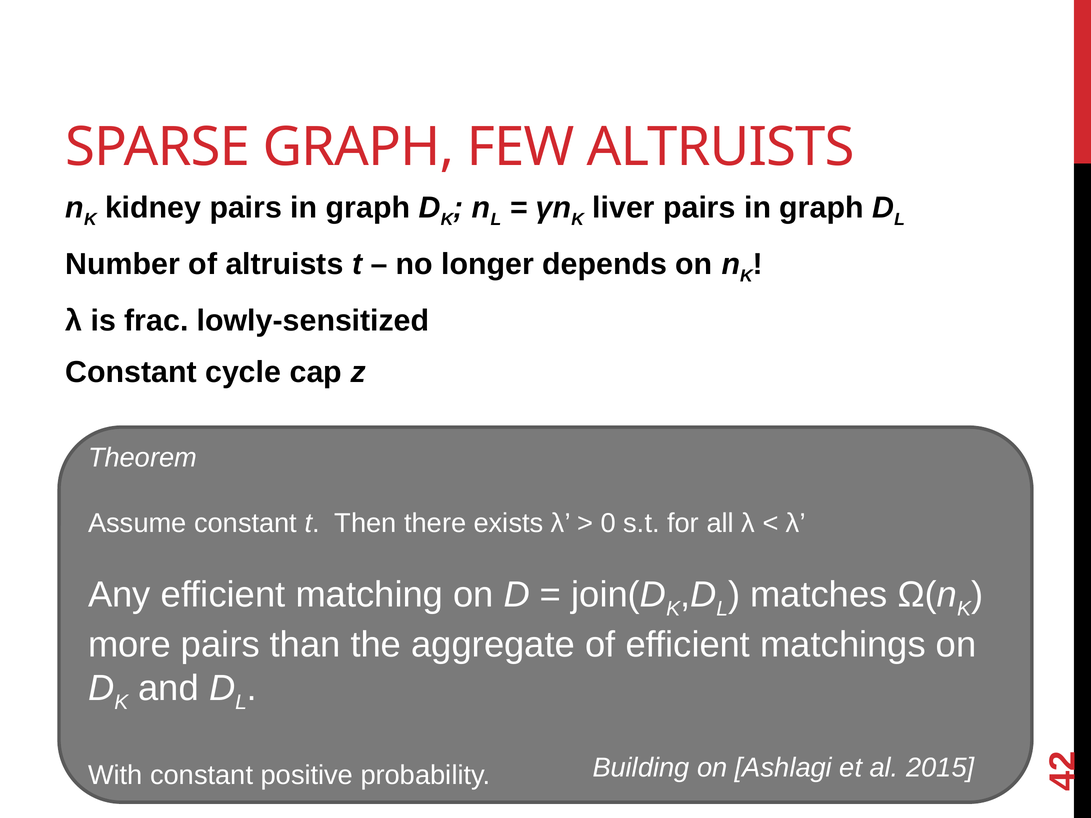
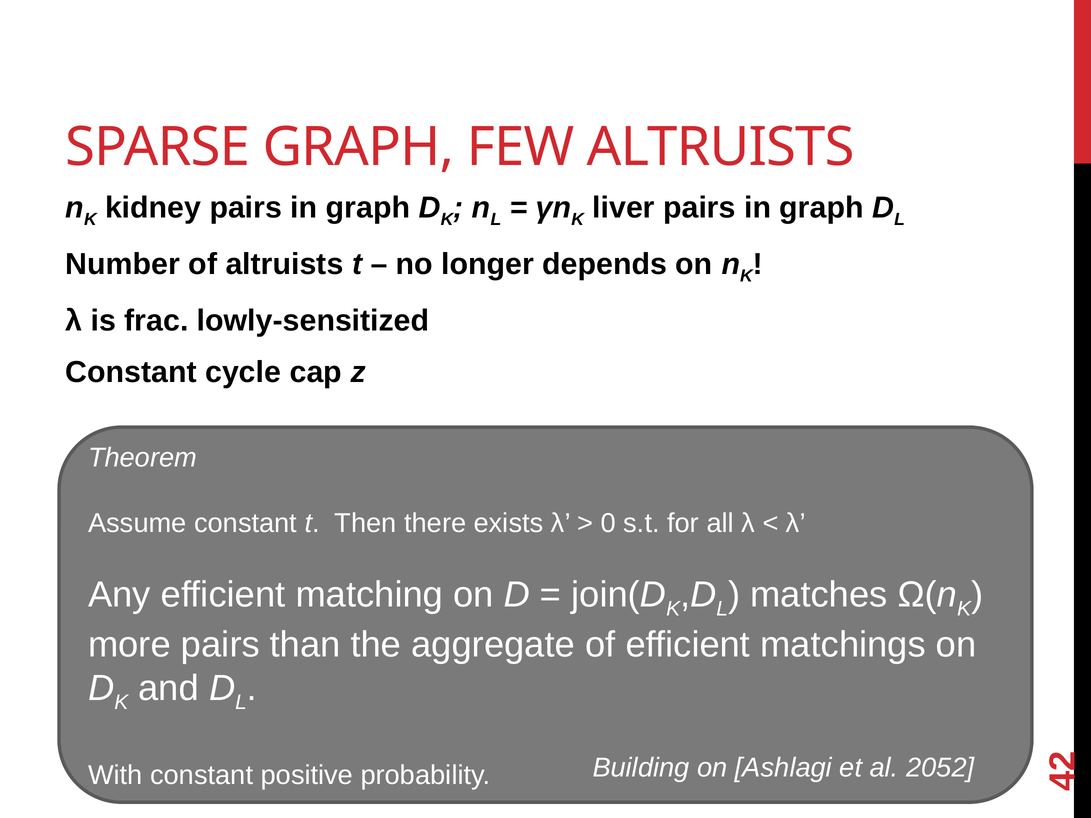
2015: 2015 -> 2052 (940, 768)
